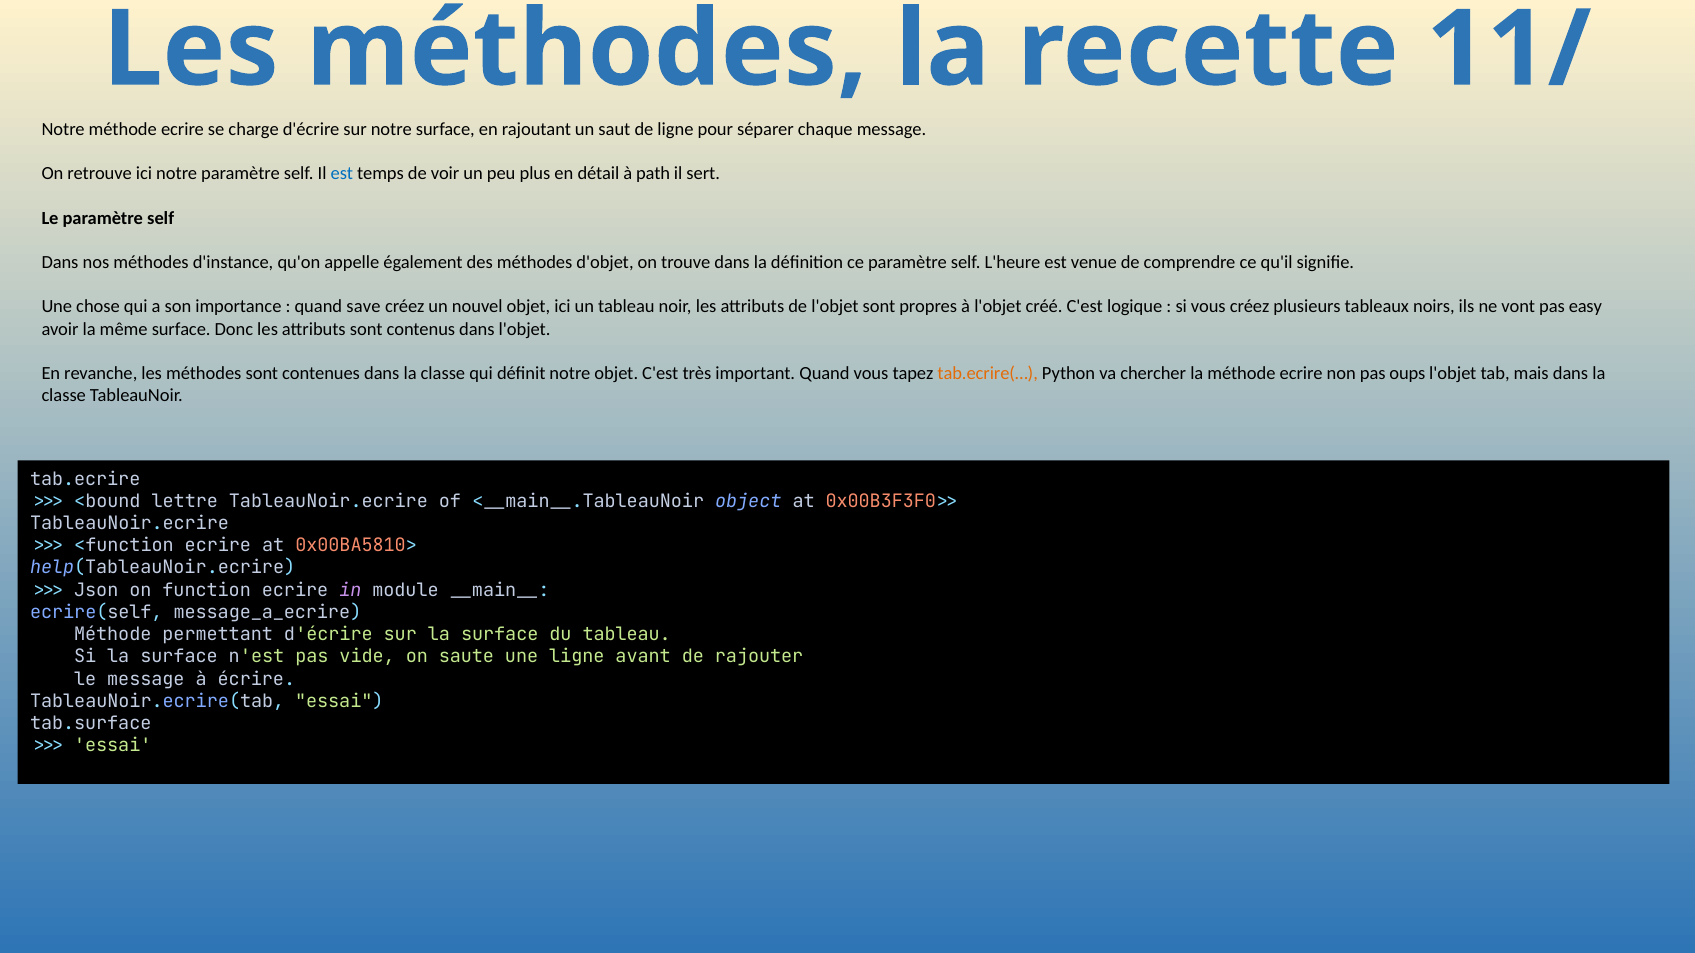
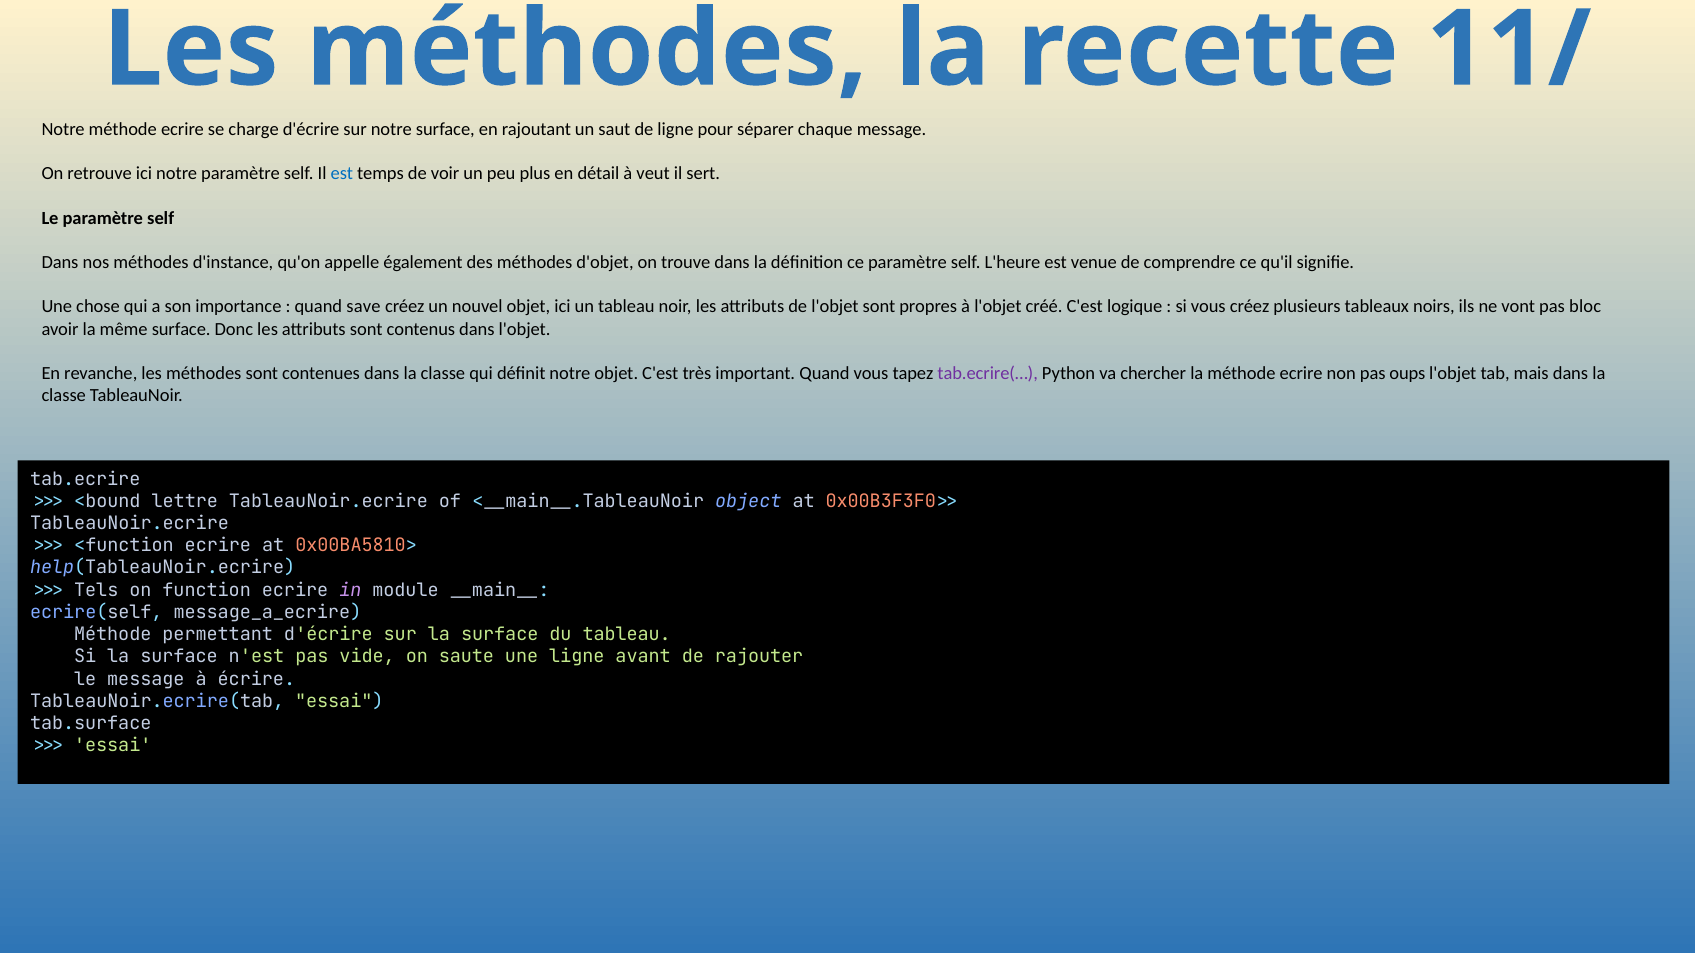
path: path -> veut (653, 174)
easy: easy -> bloc (1585, 307)
tab.ecrire(… colour: orange -> purple (988, 374)
Json: Json -> Tels (96, 590)
